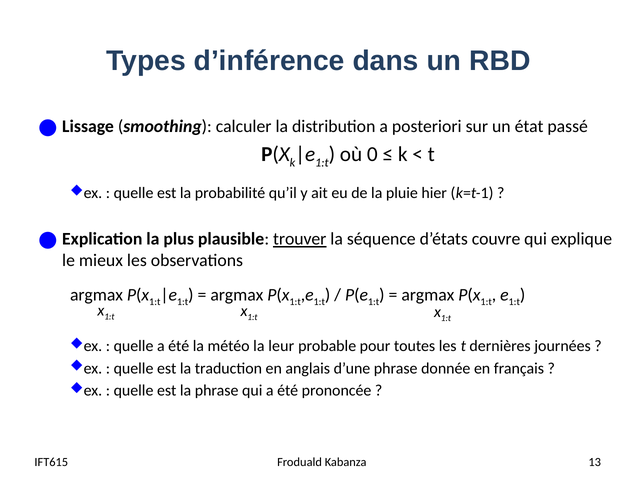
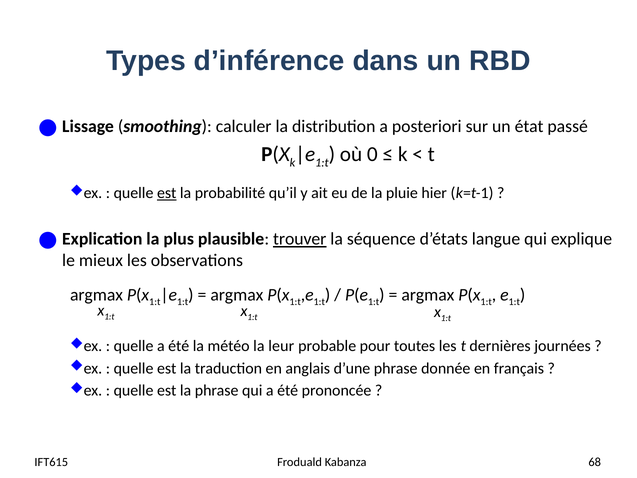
est underline: none -> present (167, 193)
couvre: couvre -> langue (496, 239)
13: 13 -> 68 (595, 462)
